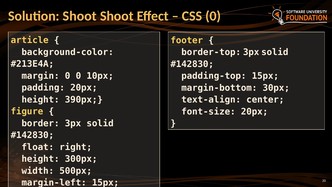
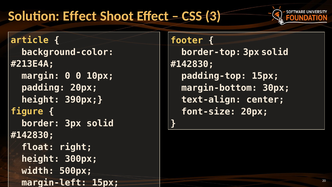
Solution Shoot: Shoot -> Effect (80, 16)
CSS 0: 0 -> 3 (213, 16)
